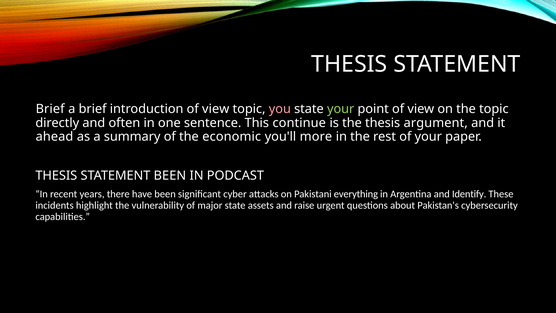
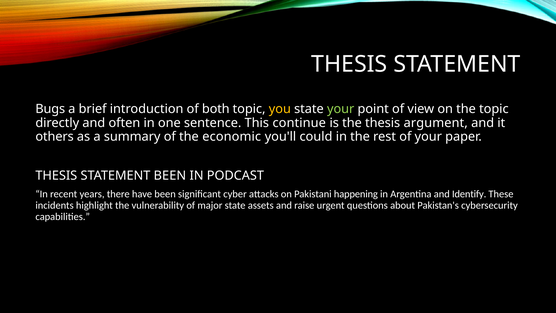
Brief: Brief -> Bugs (50, 109)
introduction of view: view -> both (216, 109)
you colour: pink -> yellow (280, 109)
ahead: ahead -> others (55, 136)
more: more -> could (316, 136)
everything: everything -> happening (356, 194)
